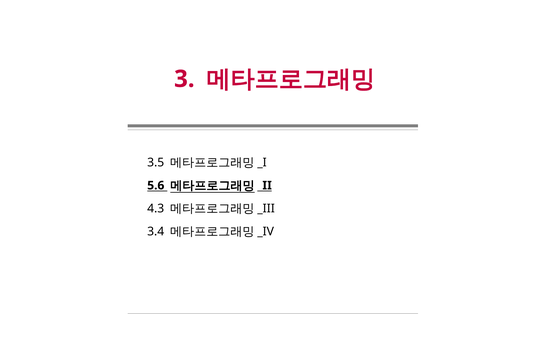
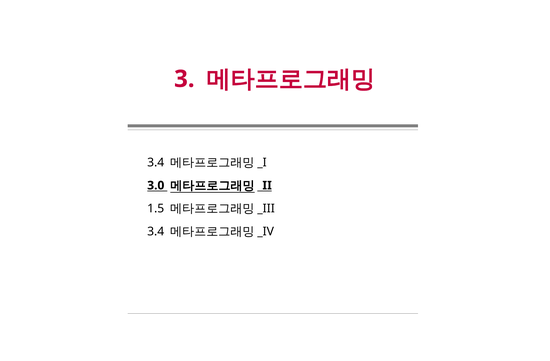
3.5: 3.5 -> 3.4 (156, 163)
5.6: 5.6 -> 3.0 (156, 186)
4.3: 4.3 -> 1.5 (156, 209)
